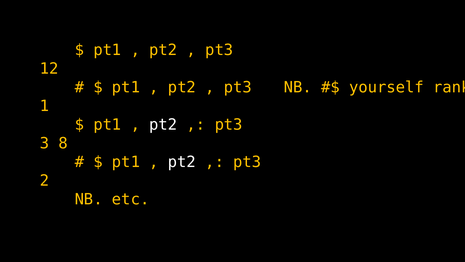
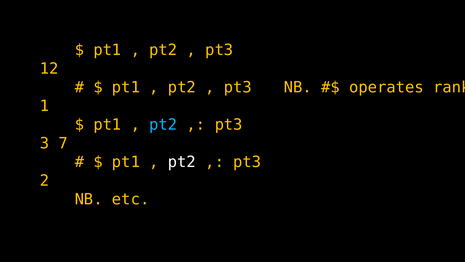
yourself: yourself -> operates (387, 87)
pt2 colour: white -> light blue (163, 125)
8: 8 -> 7 (63, 143)
